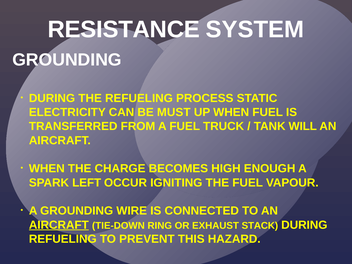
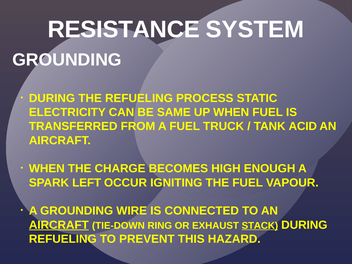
MUST: MUST -> SAME (174, 112)
WILL: WILL -> ACID (303, 126)
STACK underline: none -> present (260, 226)
